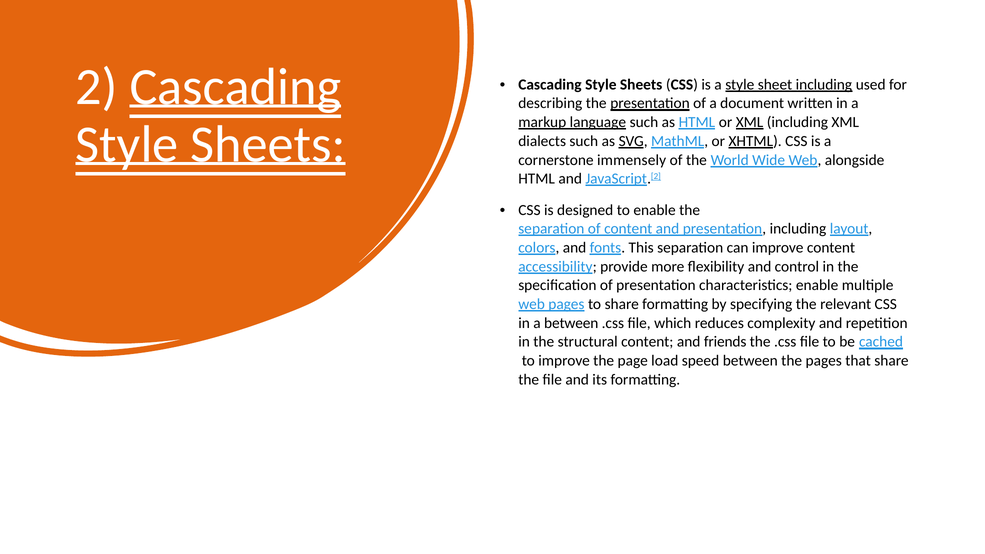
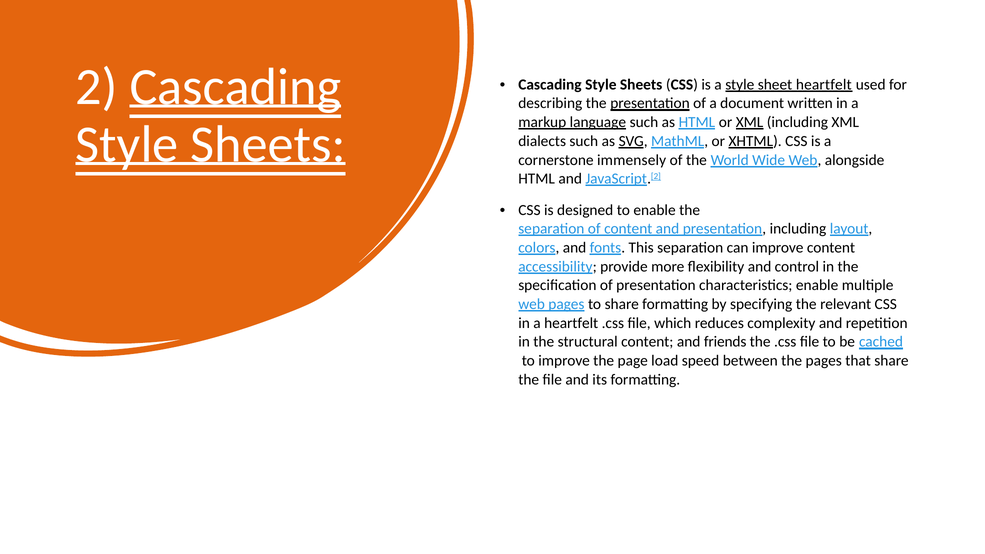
sheet including: including -> heartfelt (824, 85)
a between: between -> heartfelt (571, 323)
